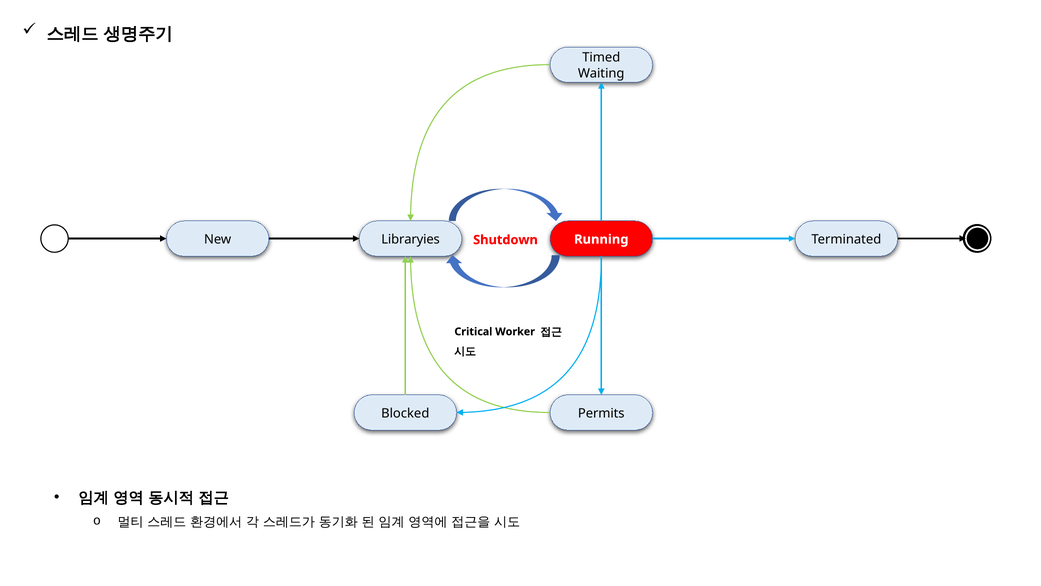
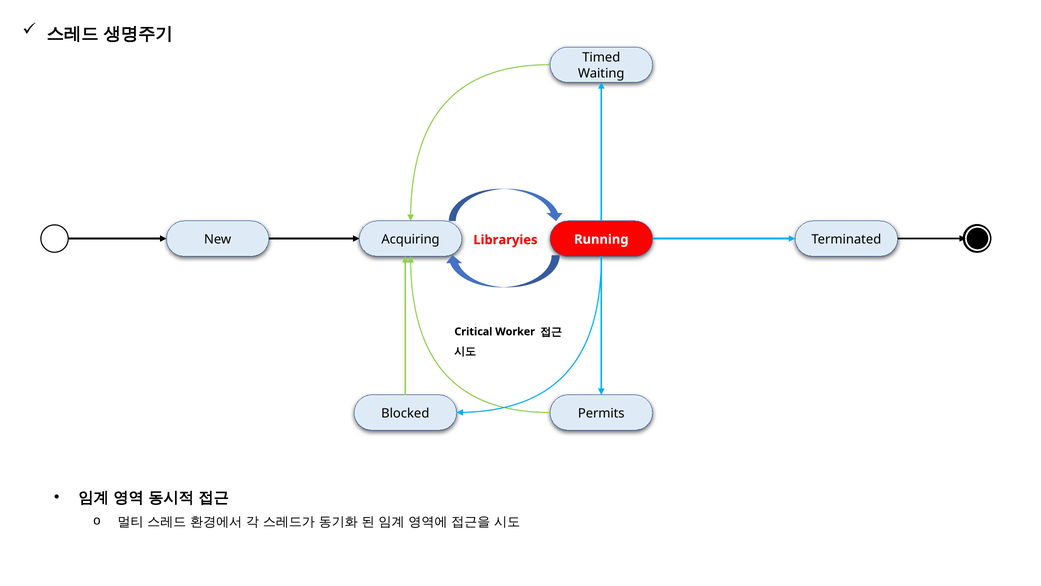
Libraryies: Libraryies -> Acquiring (411, 239)
Shutdown: Shutdown -> Libraryies (505, 240)
